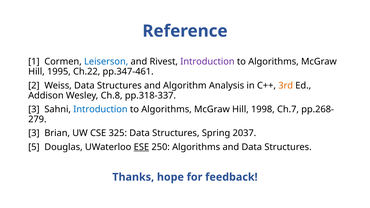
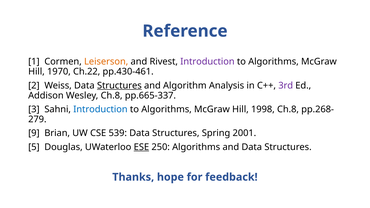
Leiserson colour: blue -> orange (106, 62)
1995: 1995 -> 1970 (59, 72)
pp.347-461: pp.347-461 -> pp.430-461 (128, 72)
Structures underline: none -> present (119, 86)
3rd colour: orange -> purple (286, 86)
pp.318-337: pp.318-337 -> pp.665-337 (150, 96)
1998 Ch.7: Ch.7 -> Ch.8 (288, 109)
3: 3 -> 9 (34, 133)
325: 325 -> 539 (118, 133)
2037: 2037 -> 2001 (244, 133)
